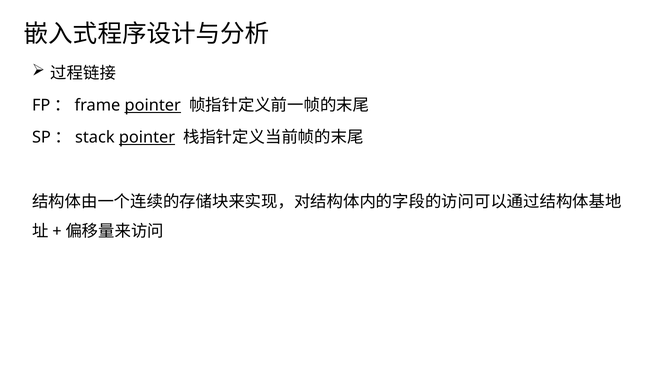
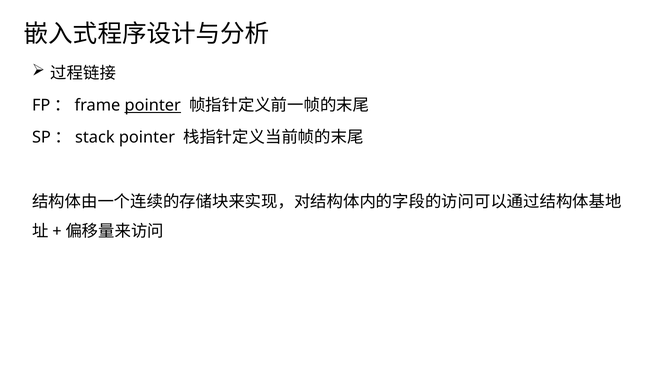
pointer underline: present -> none (147, 138)
